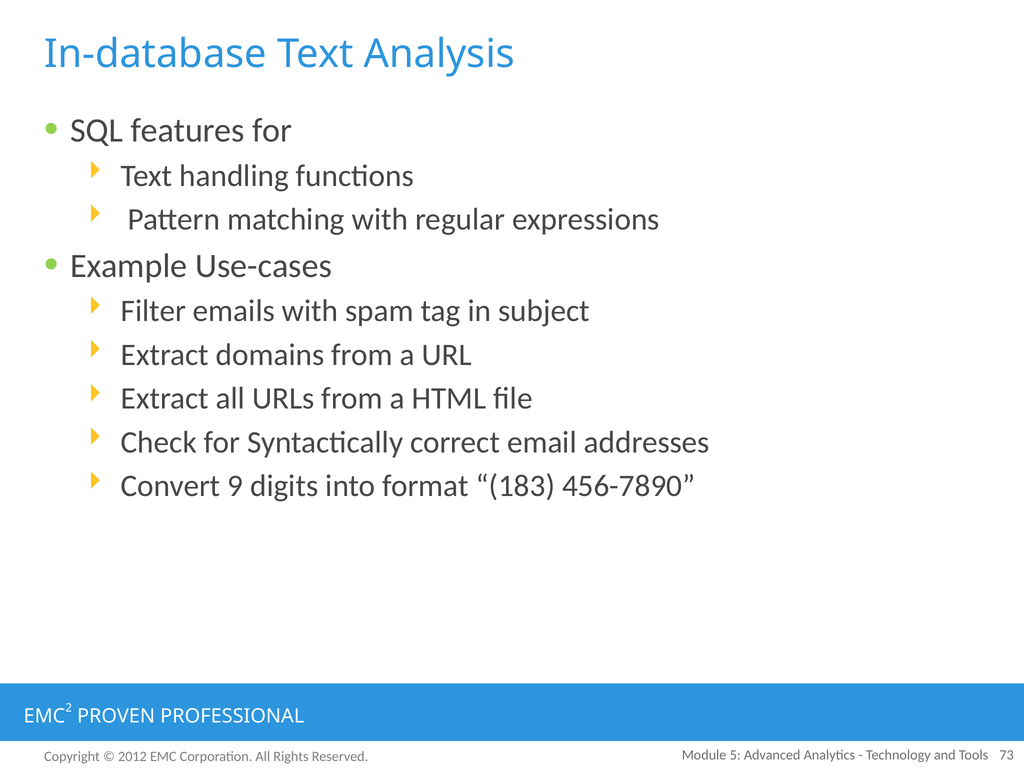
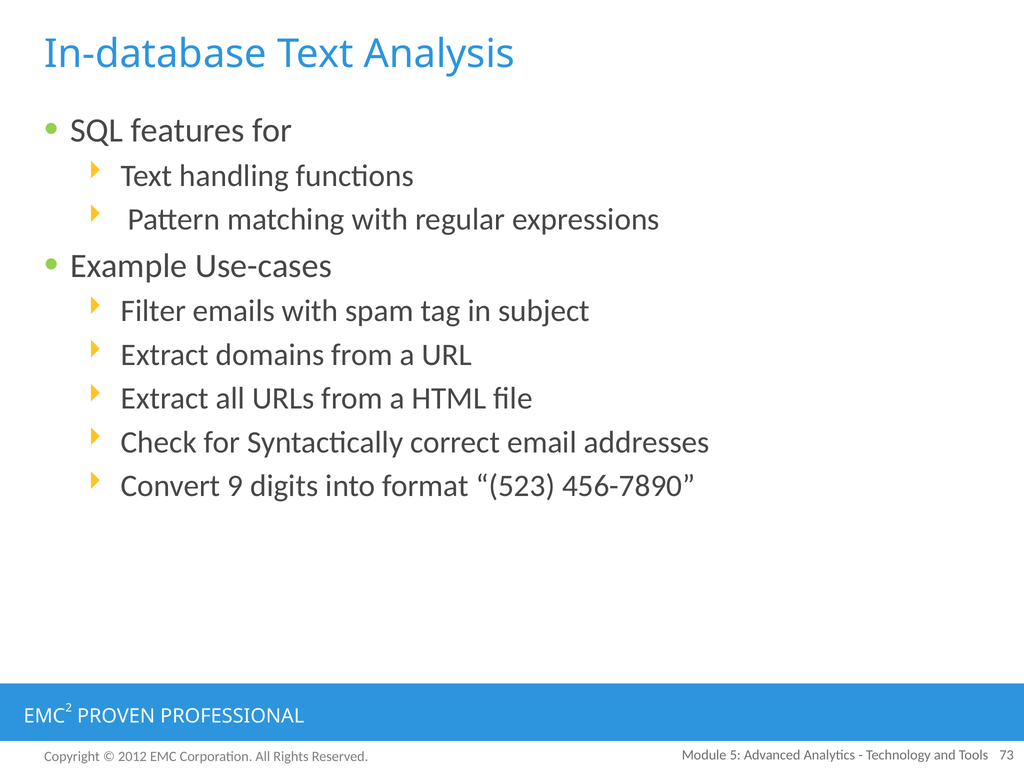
183: 183 -> 523 (515, 486)
